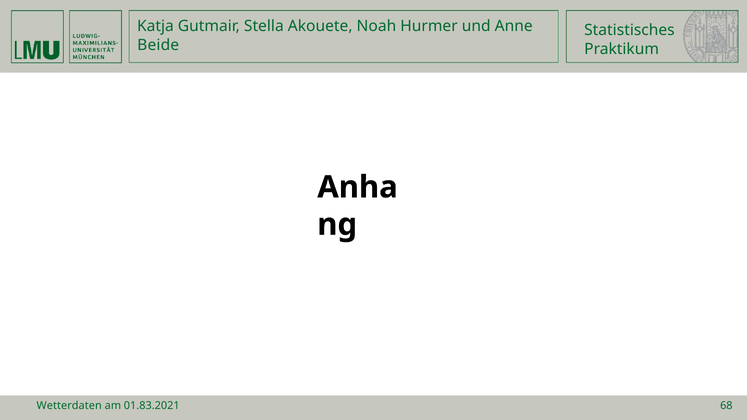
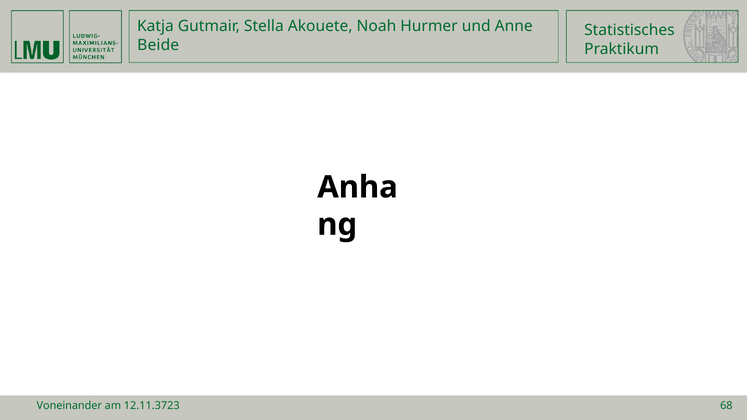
Wetterdaten: Wetterdaten -> Voneinander (69, 406)
01.83.2021: 01.83.2021 -> 12.11.3723 (152, 406)
